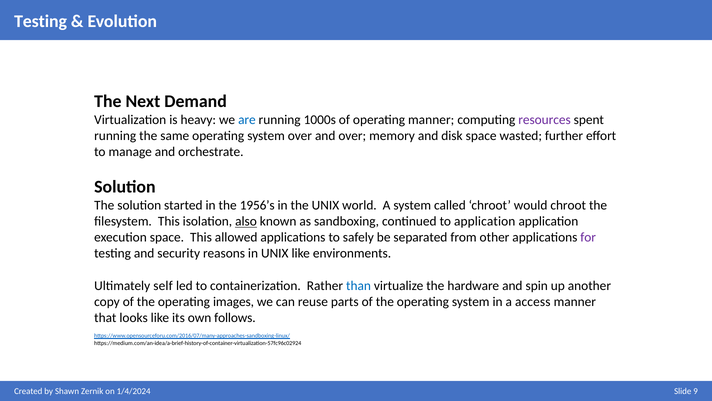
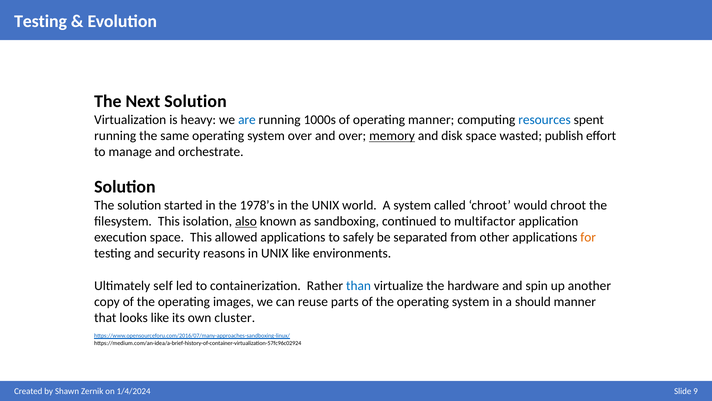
Next Demand: Demand -> Solution (195, 101)
resources colour: purple -> blue (545, 120)
memory underline: none -> present (392, 136)
further: further -> publish (564, 136)
1956’s: 1956’s -> 1978’s (257, 205)
to application: application -> multifactor (485, 221)
for colour: purple -> orange (588, 237)
access: access -> should (533, 301)
follows: follows -> cluster (235, 317)
